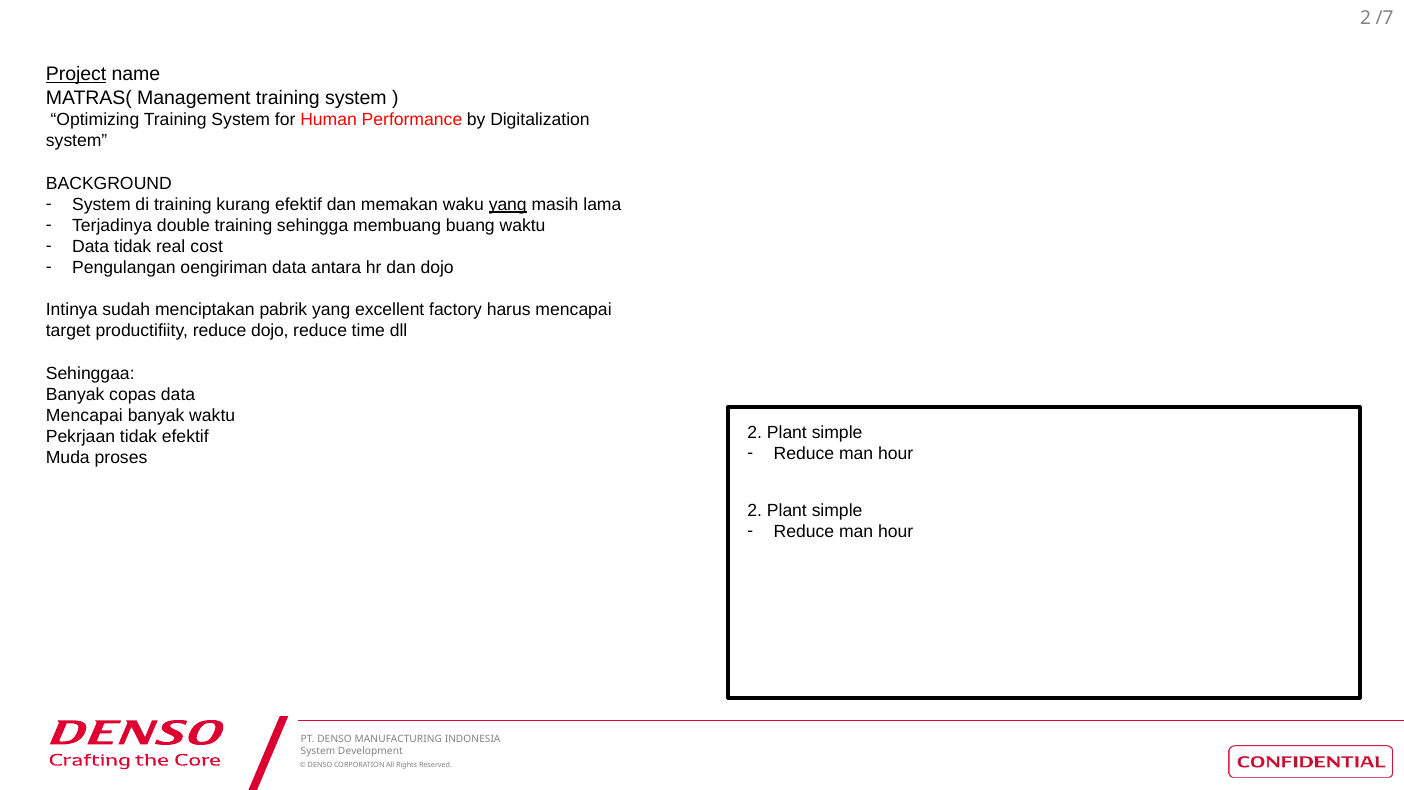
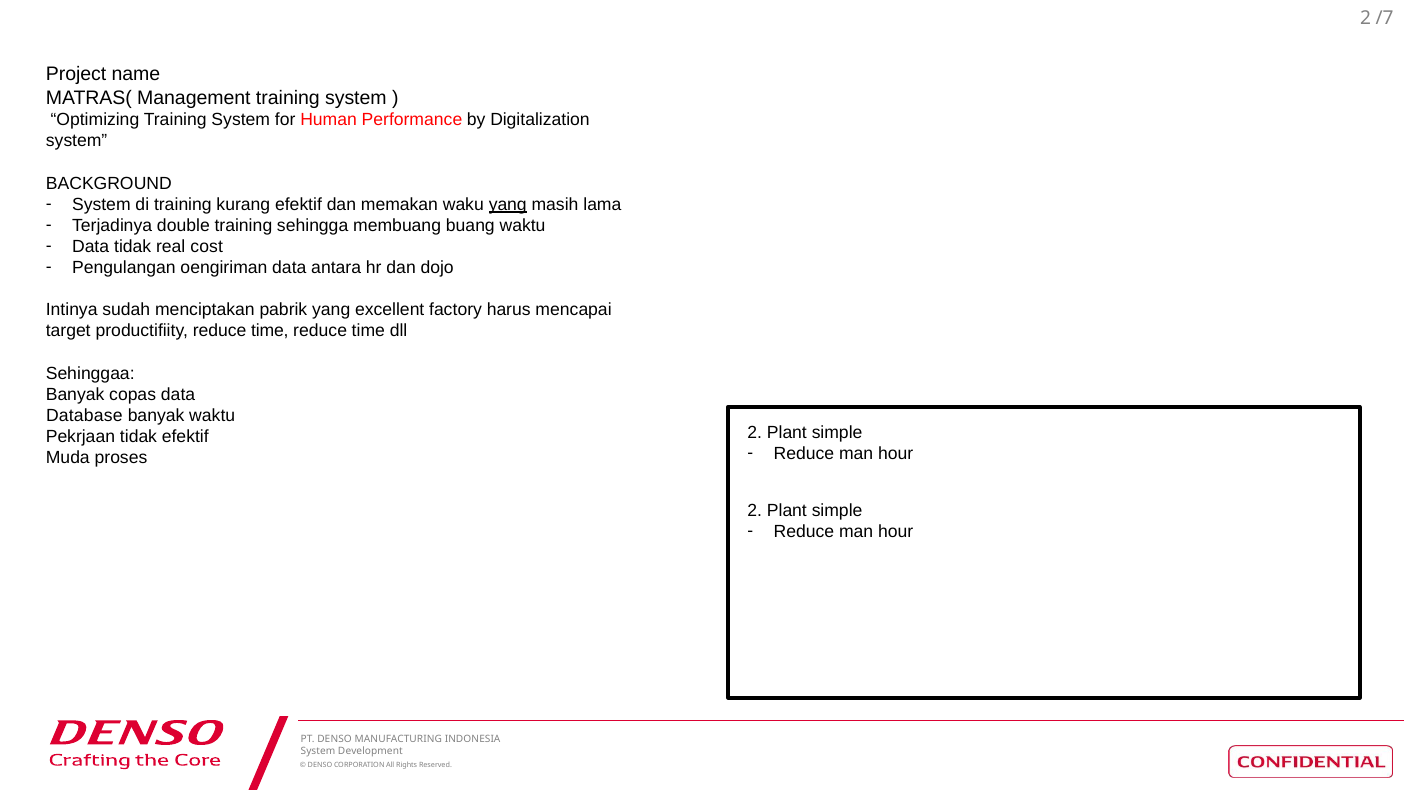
Project underline: present -> none (76, 74)
productifiity reduce dojo: dojo -> time (270, 331)
Mencapai: Mencapai -> Database (84, 416)
